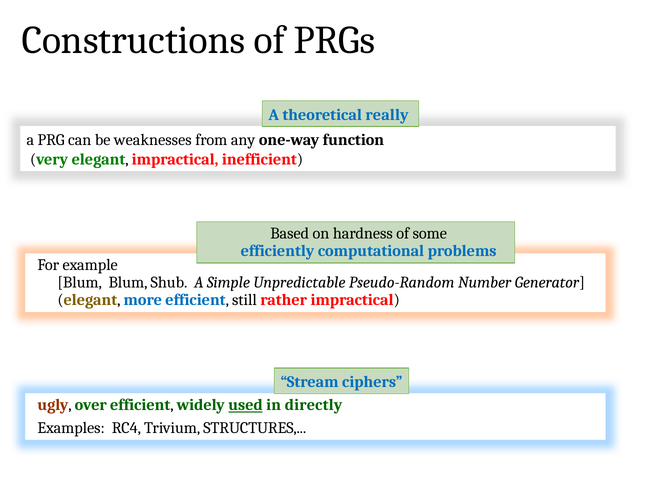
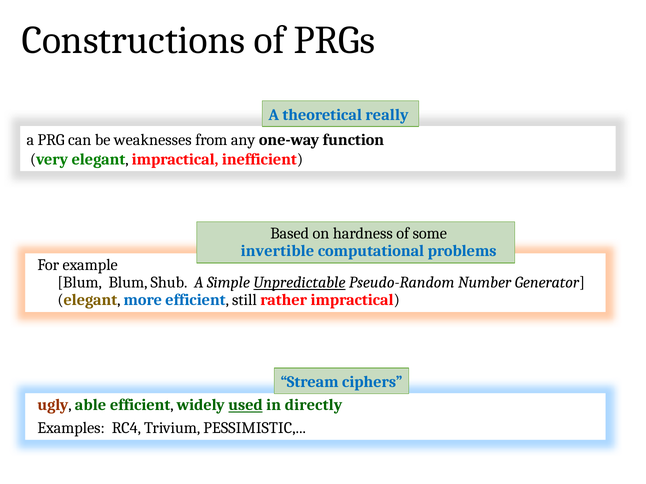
efficiently: efficiently -> invertible (277, 251)
Unpredictable underline: none -> present (299, 283)
over: over -> able (91, 405)
STRUCTURES: STRUCTURES -> PESSIMISTIC (255, 428)
